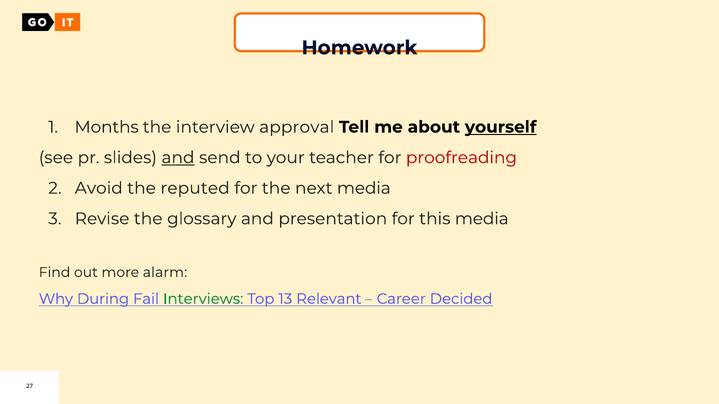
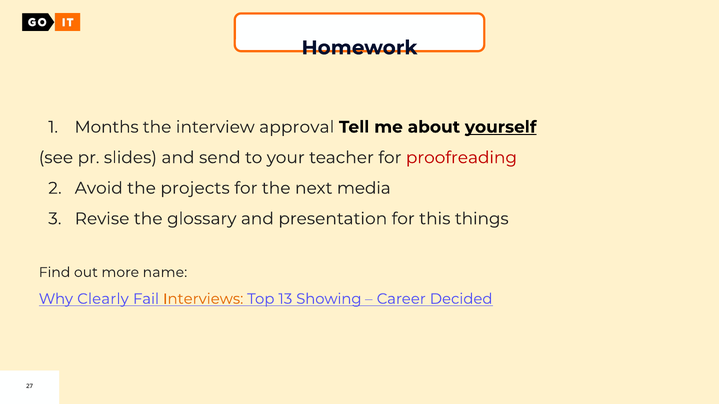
and underline: present -> none (178, 158)
reputed: reputed -> projects (195, 188)
this media: media -> things (482, 219)
alarm: alarm -> name (165, 273)
During: During -> Clearly (103, 299)
Interviews colour: green -> orange (203, 299)
Relevant: Relevant -> Showing (329, 299)
